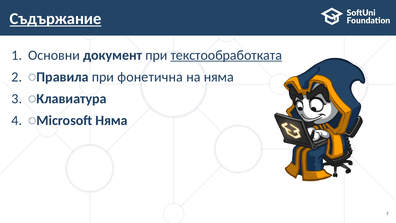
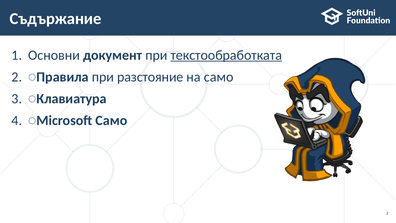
Съдържание underline: present -> none (56, 19)
фонетична: фонетична -> разстояние (150, 77)
на няма: няма -> само (219, 77)
Няма: Няма -> Само (111, 120)
